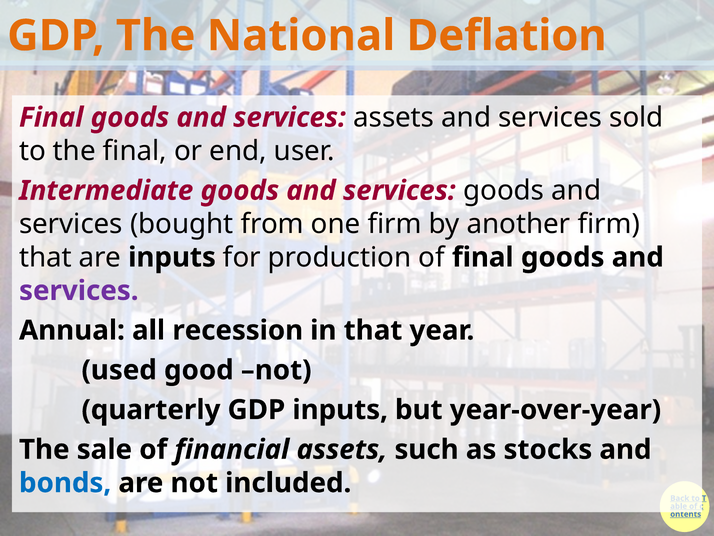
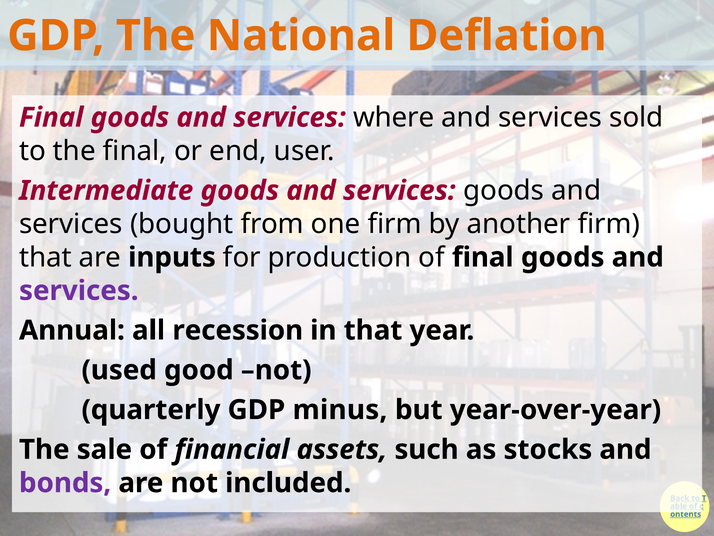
services assets: assets -> where (394, 117)
GDP inputs: inputs -> minus (340, 410)
bonds colour: blue -> purple (65, 483)
